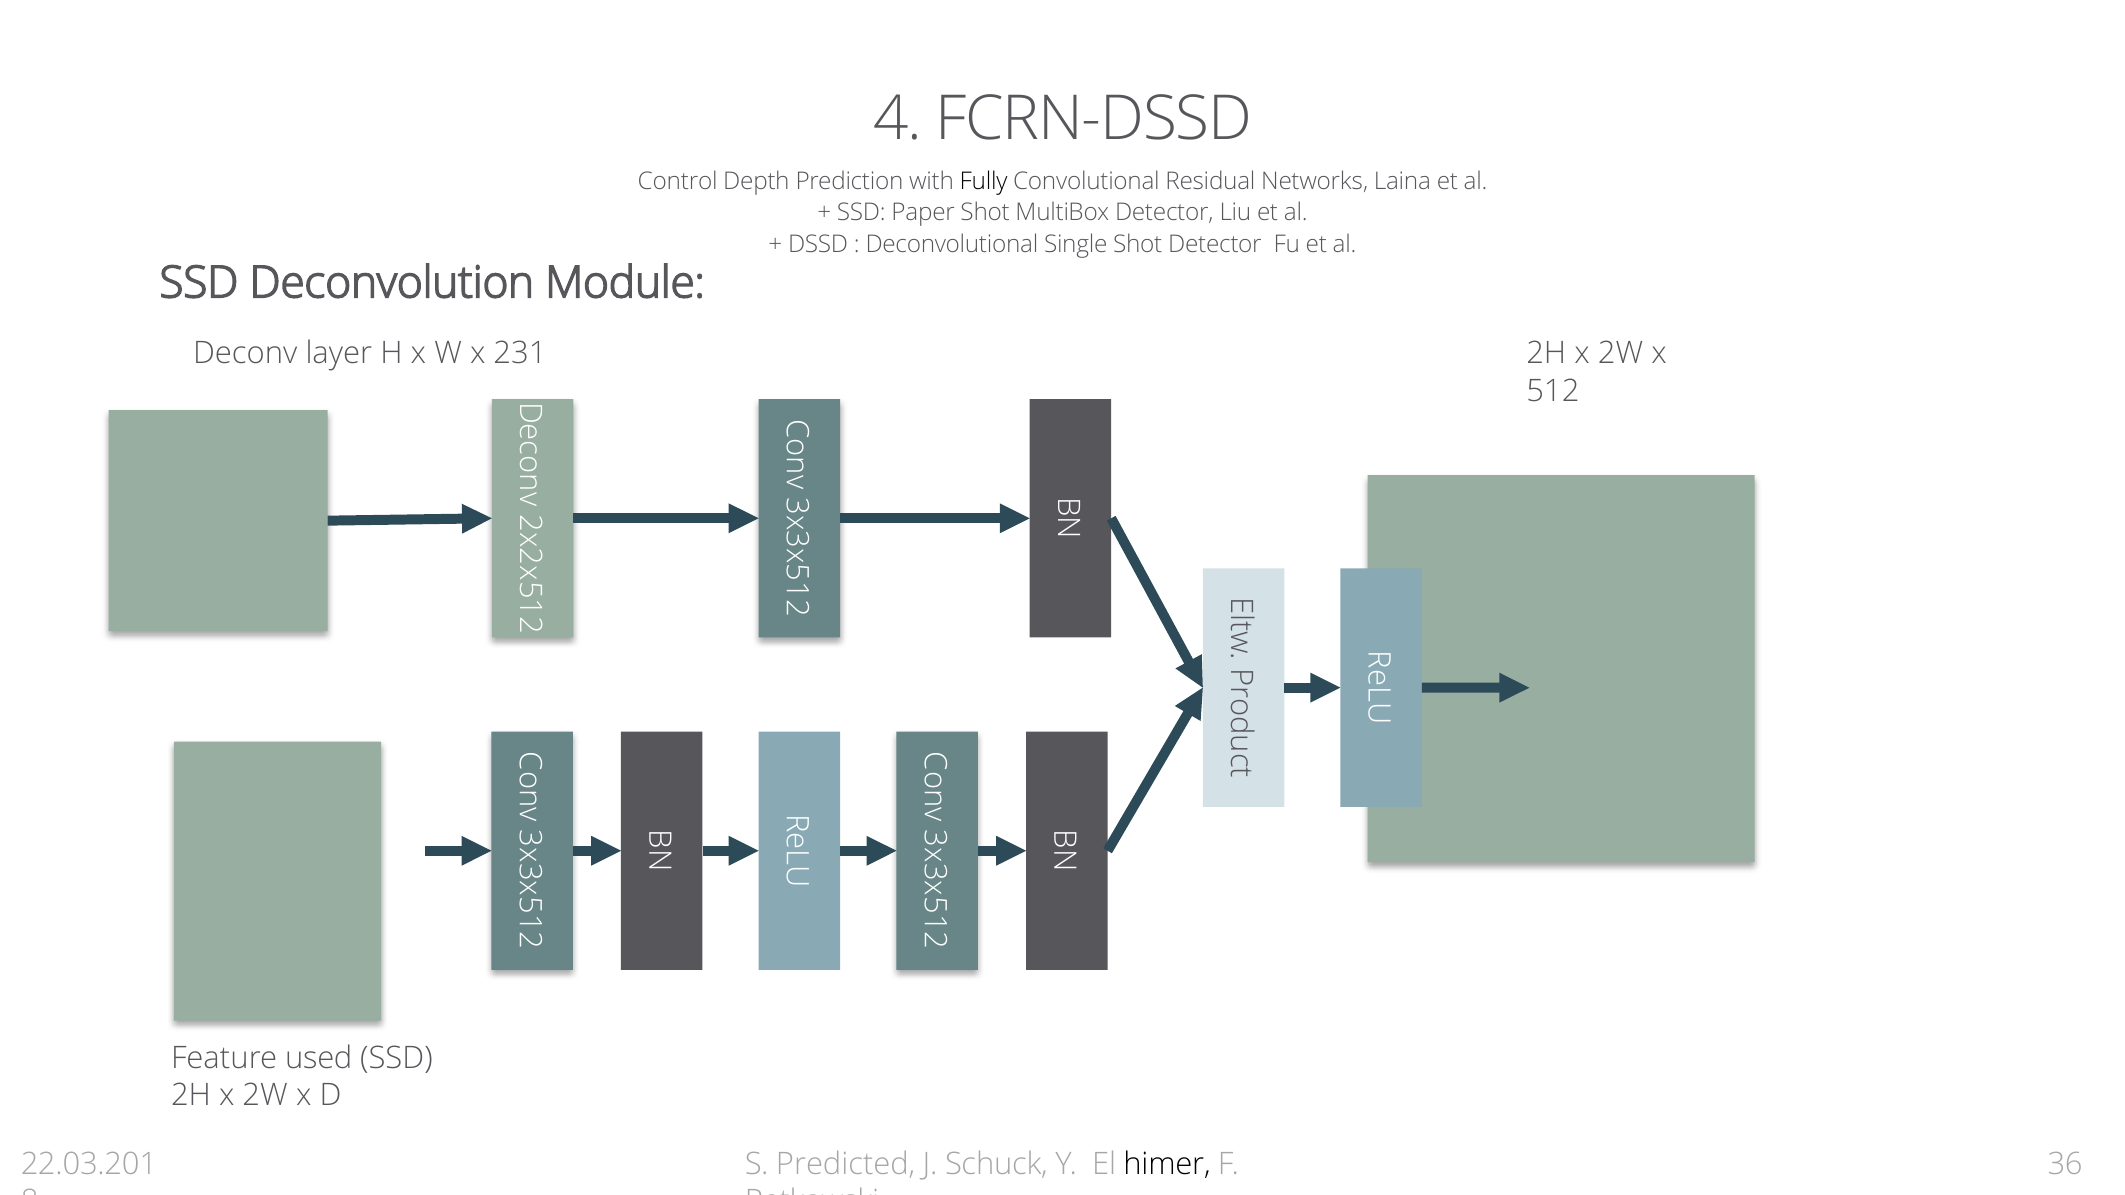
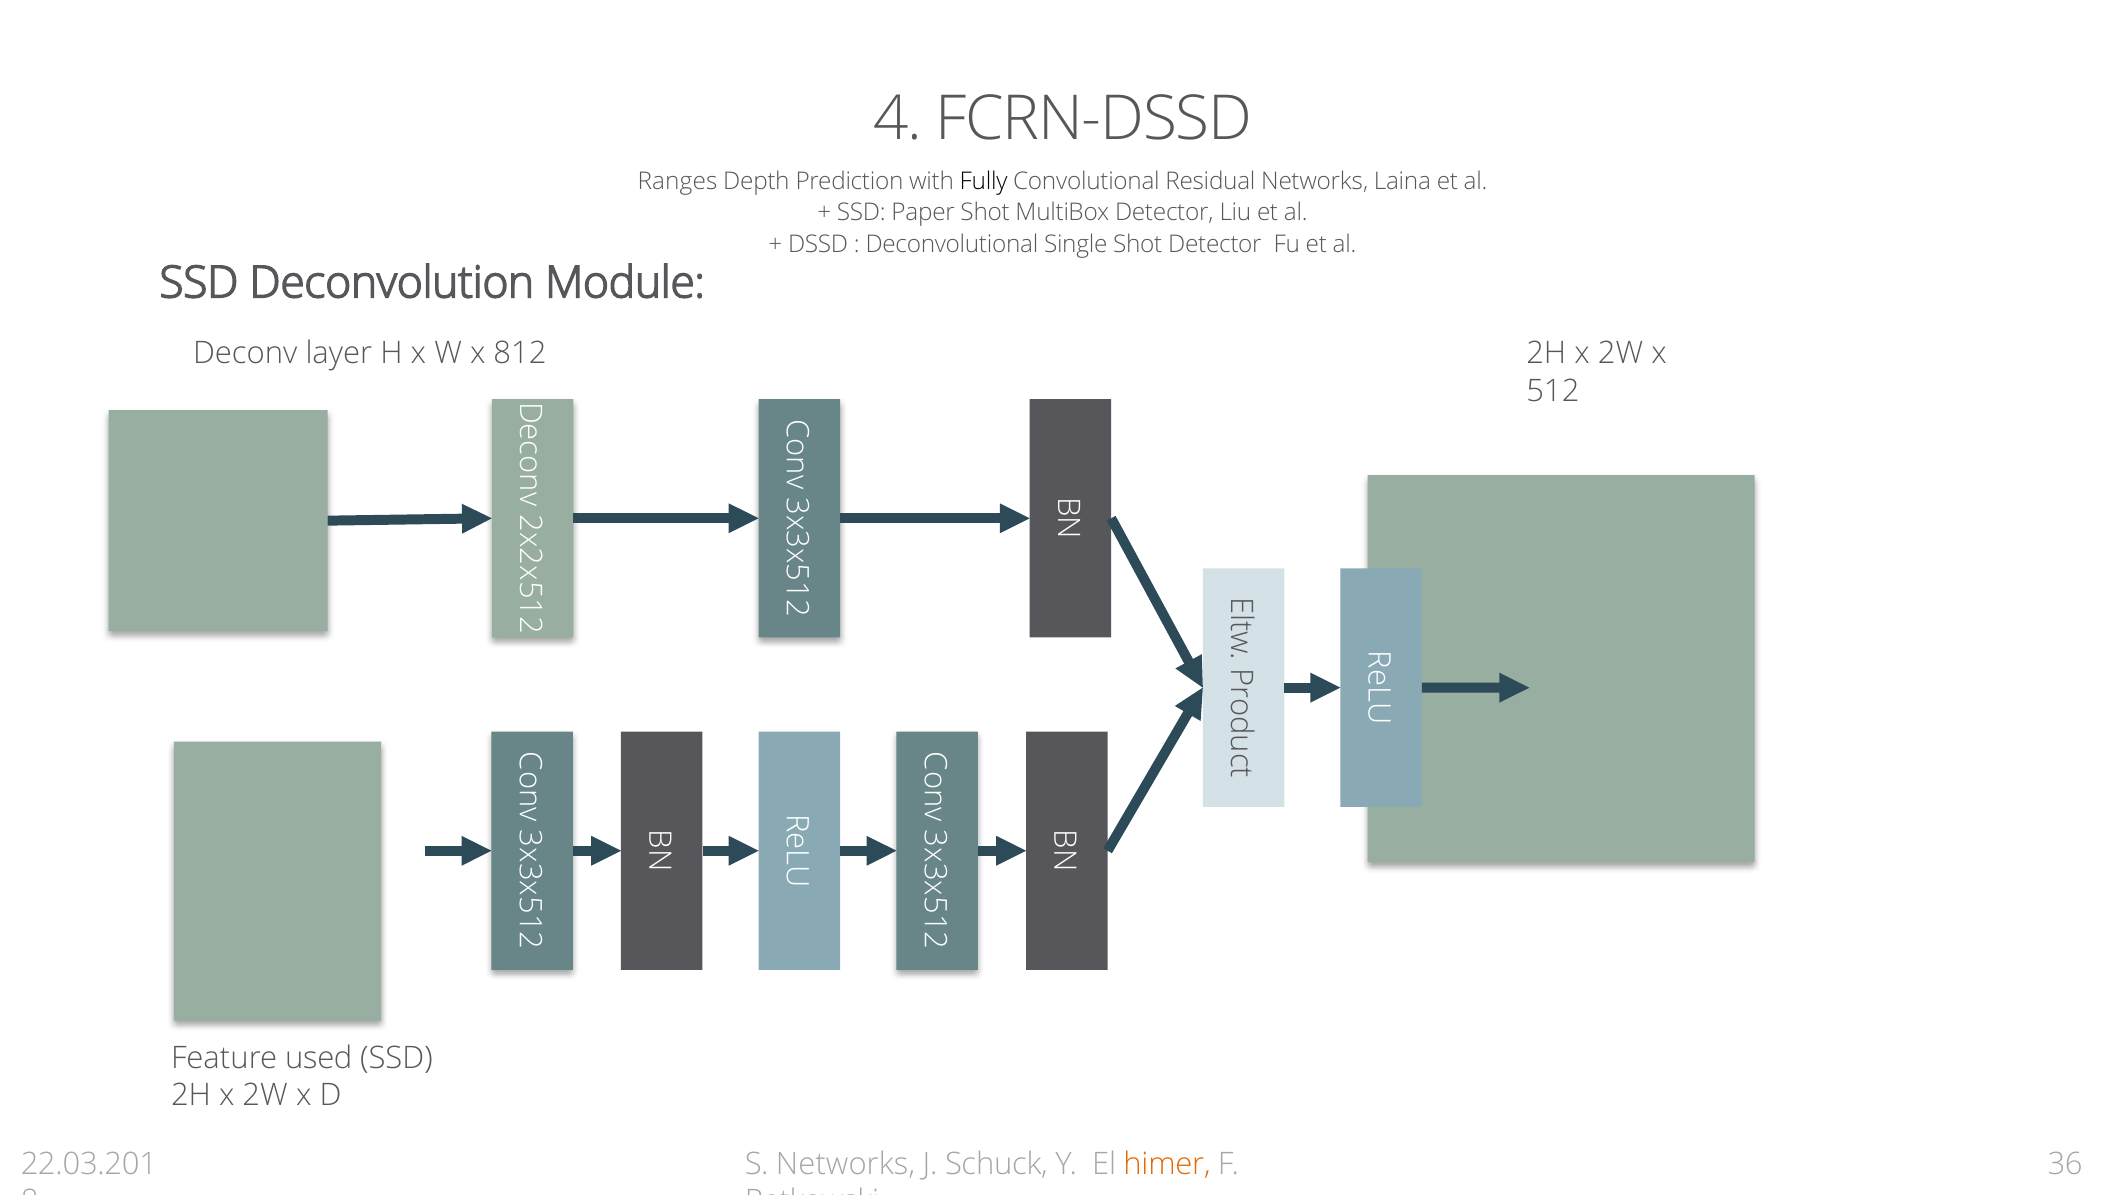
Control: Control -> Ranges (677, 181)
231: 231 -> 812 (520, 354)
S Predicted: Predicted -> Networks (846, 1164)
himer colour: black -> orange (1167, 1164)
